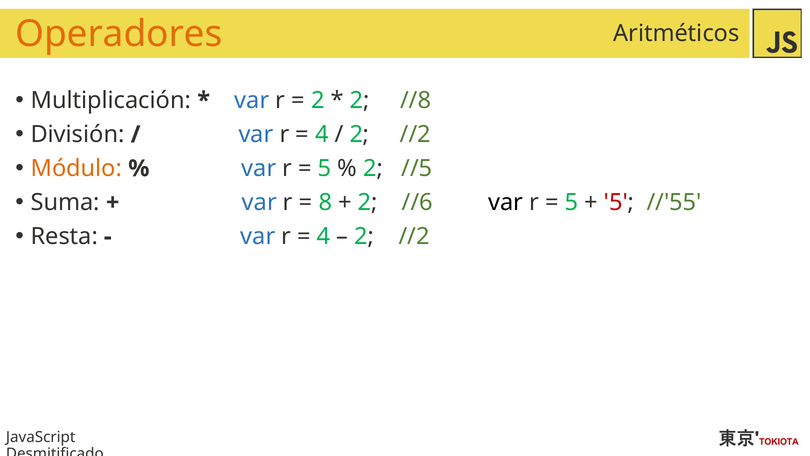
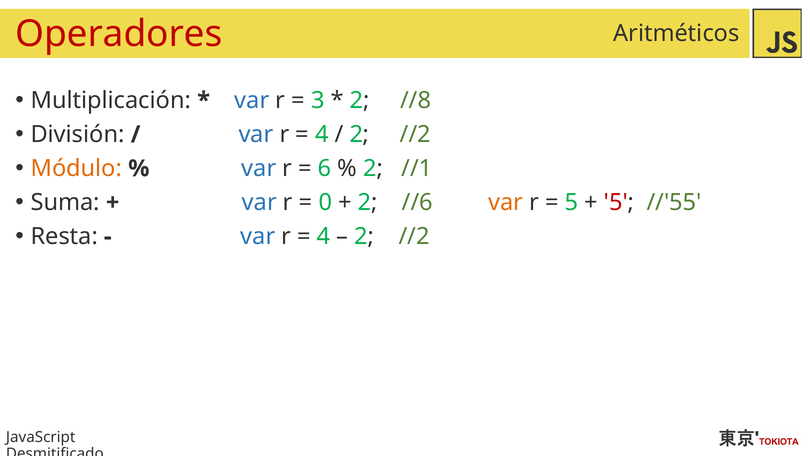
Operadores colour: orange -> red (119, 34)
2: 2 -> 3 (318, 100)
5: 5 -> 6 (325, 168)
//5: //5 -> //1 (417, 168)
8: 8 -> 0 (325, 202)
var colour: black -> orange (506, 202)
